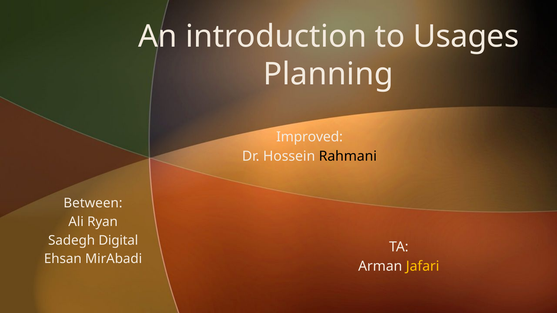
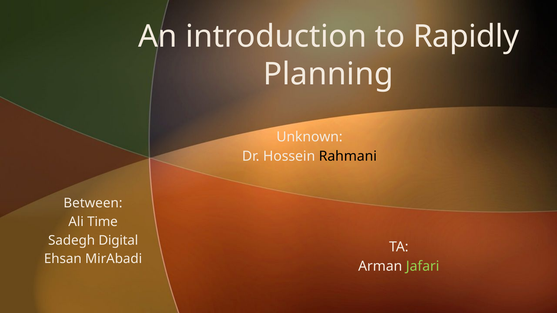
Usages: Usages -> Rapidly (466, 37)
Improved: Improved -> Unknown (309, 137)
Ryan: Ryan -> Time (102, 222)
Jafari colour: yellow -> light green (423, 266)
